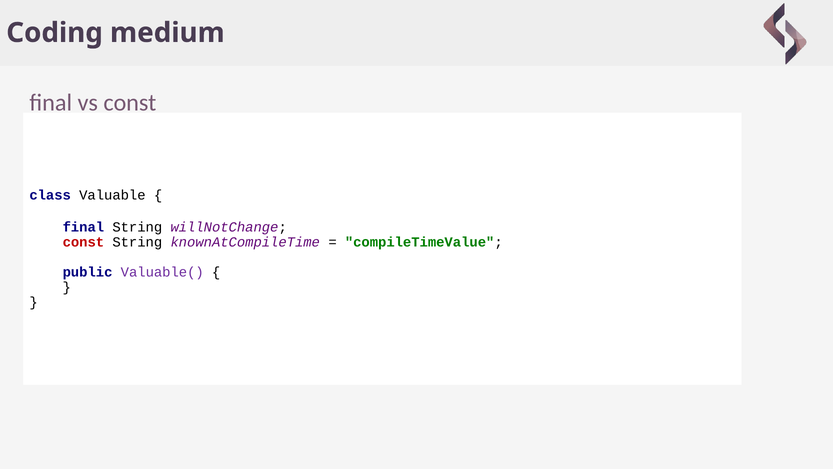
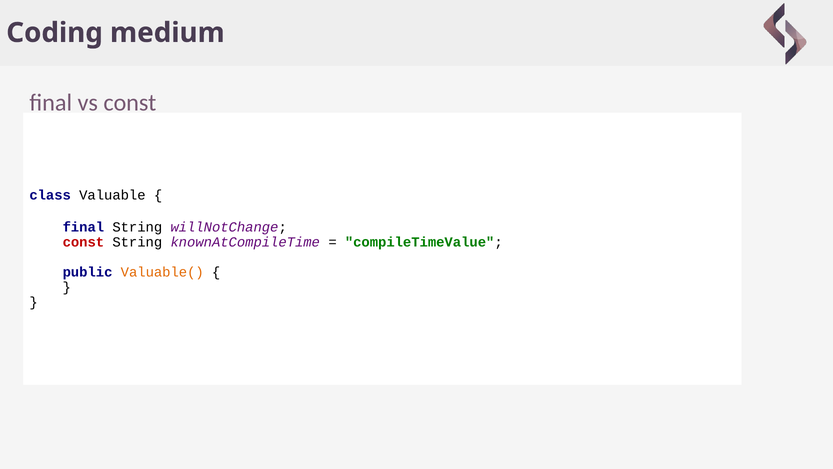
Valuable( colour: purple -> orange (162, 272)
